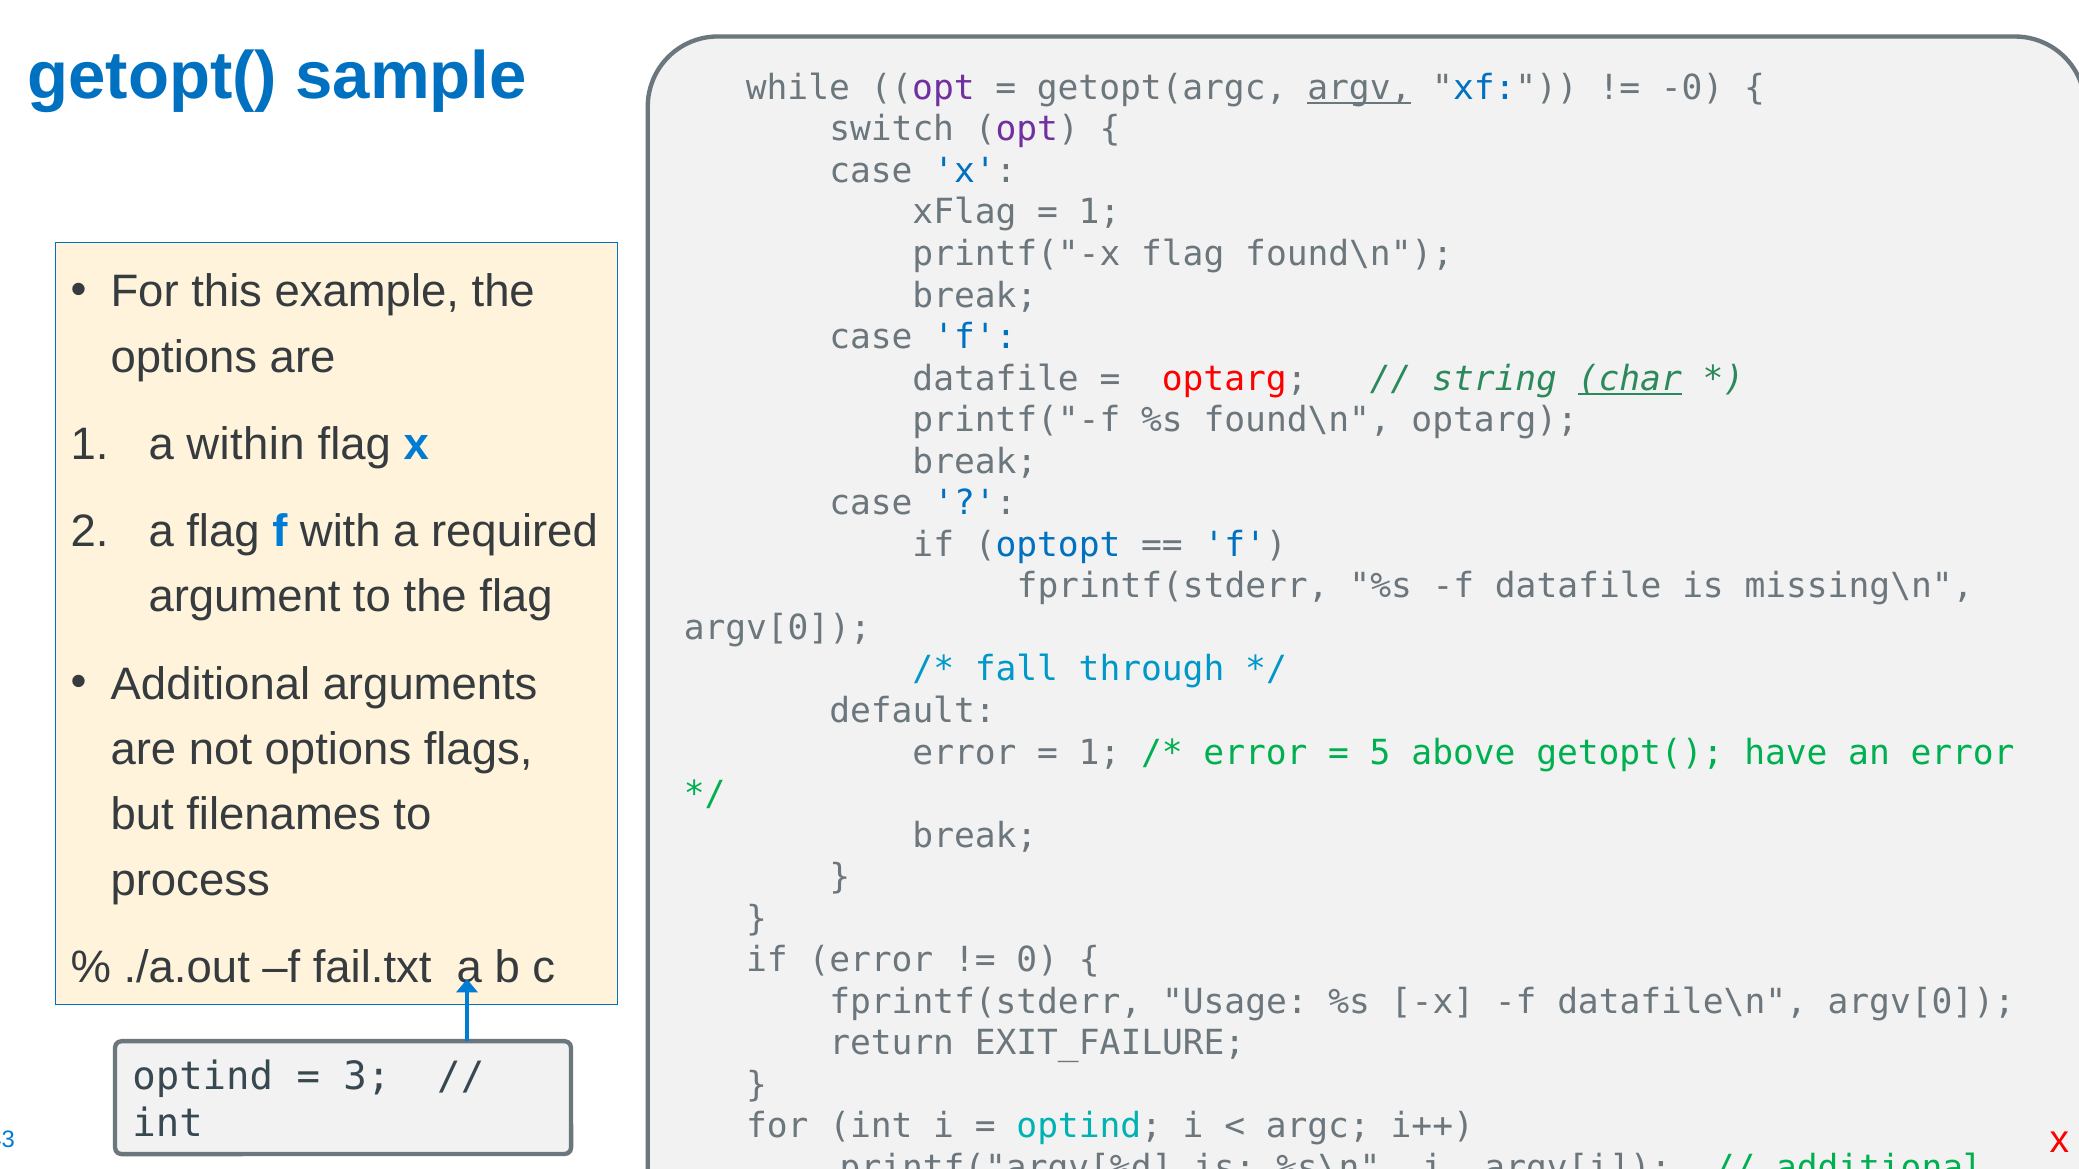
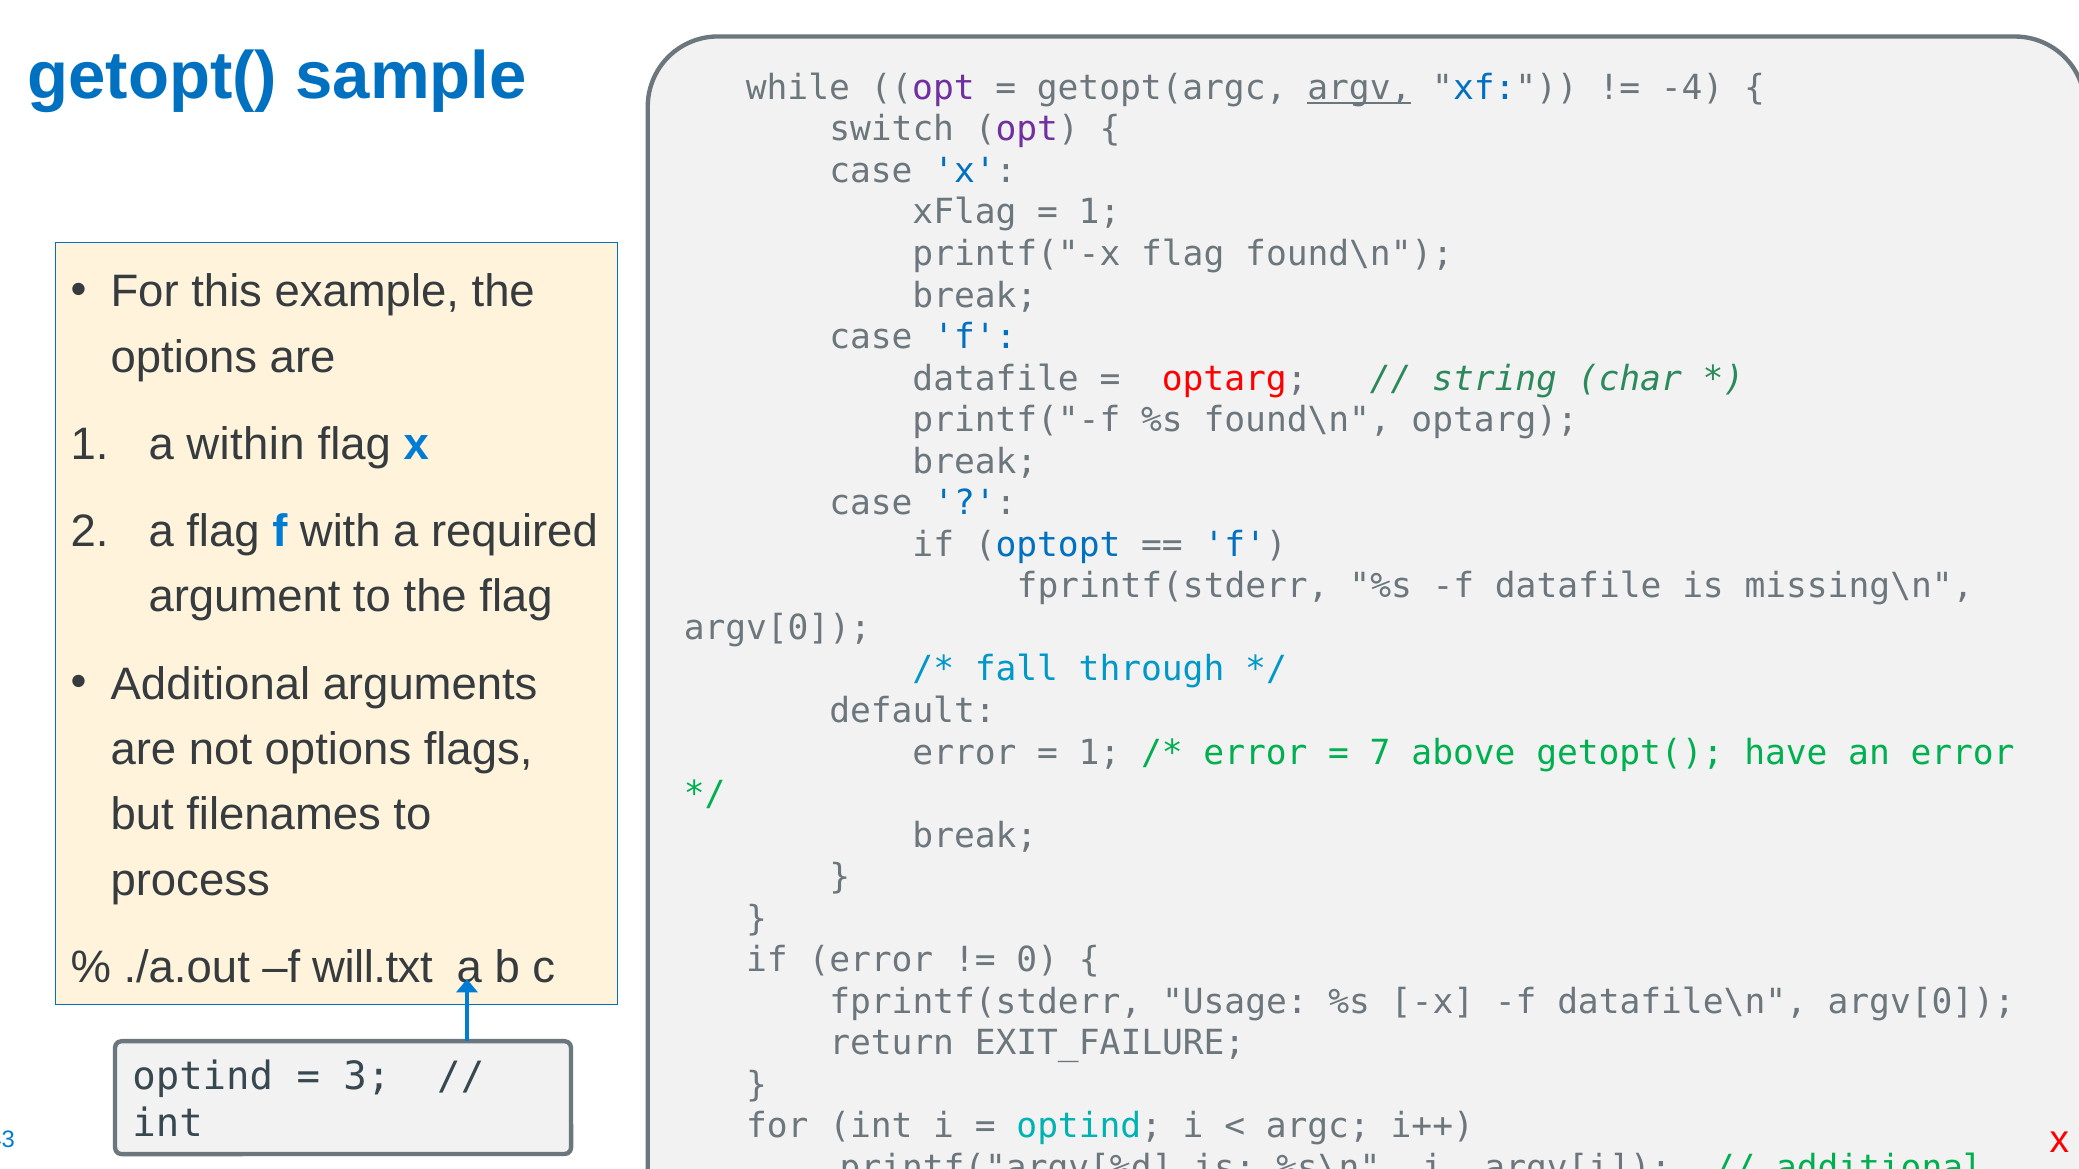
-0: -0 -> -4 (1692, 88)
char underline: present -> none (1630, 379)
5: 5 -> 7 (1380, 753)
fail.txt: fail.txt -> will.txt (372, 968)
